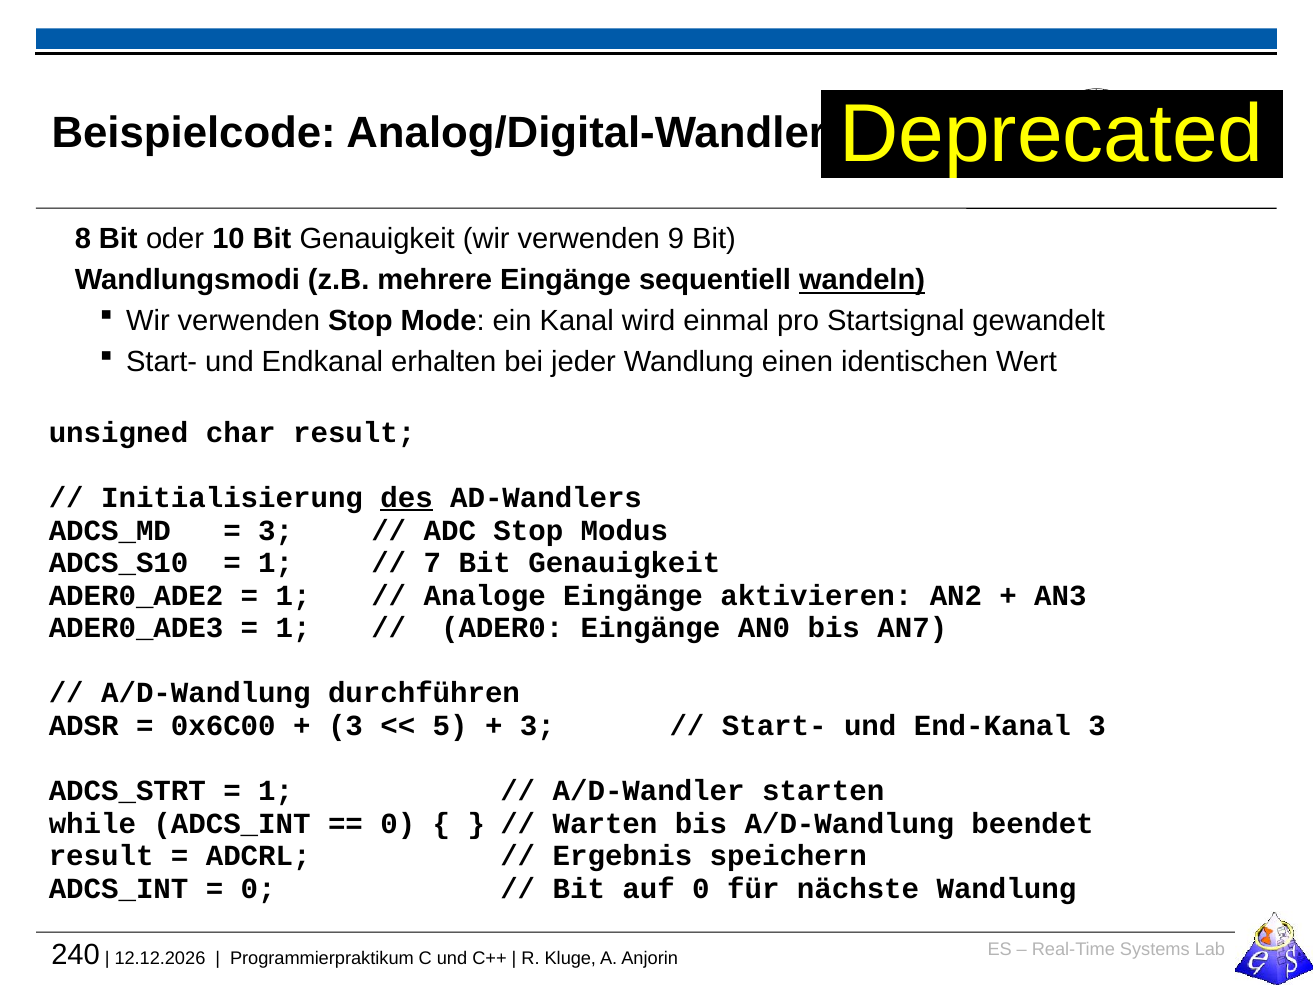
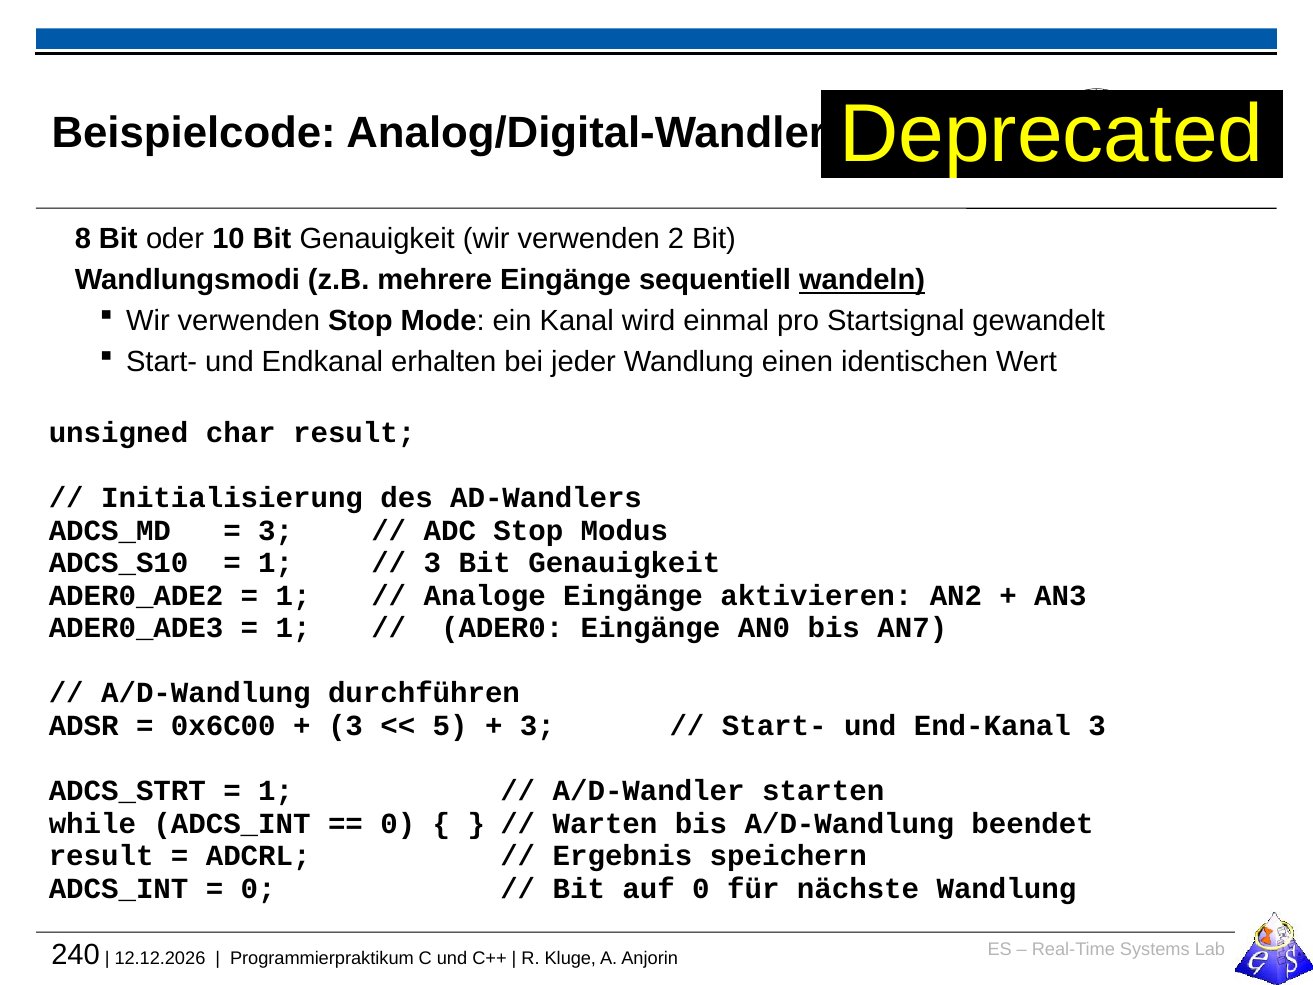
9: 9 -> 2 (676, 239)
des underline: present -> none (407, 498)
7: 7 -> 3 (432, 563)
